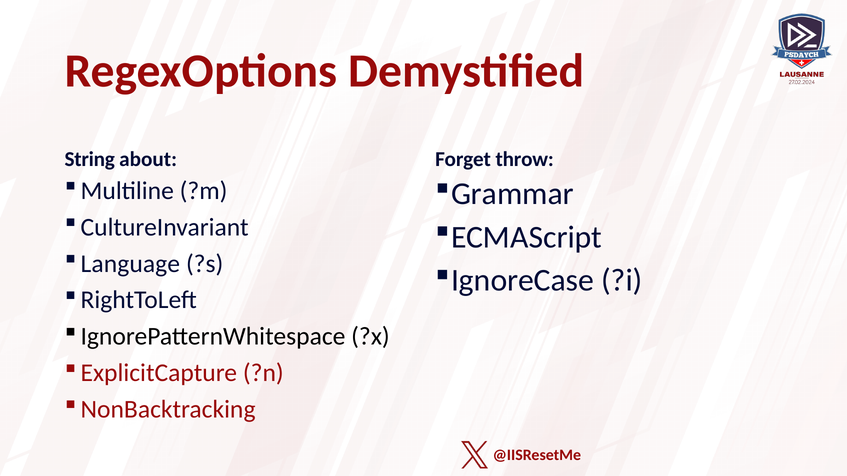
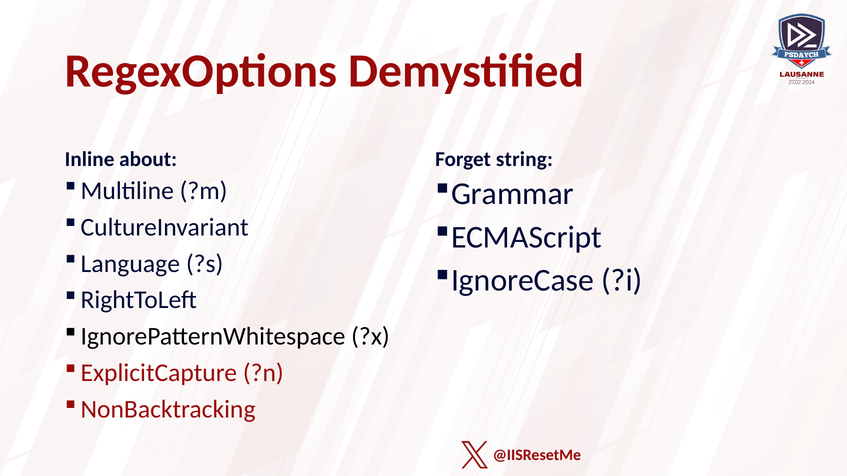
String: String -> Inline (90, 159)
throw: throw -> string (524, 159)
